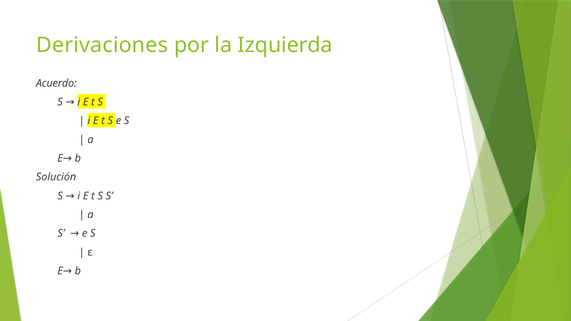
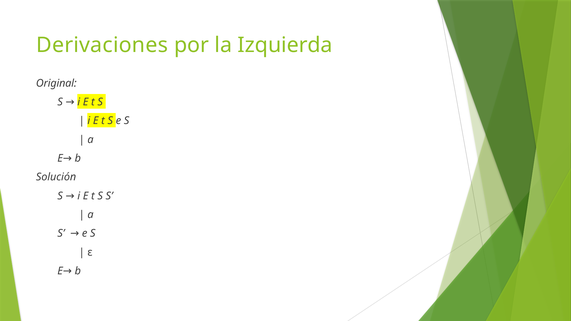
Acuerdo: Acuerdo -> Original (56, 83)
